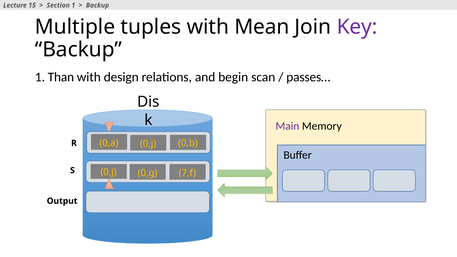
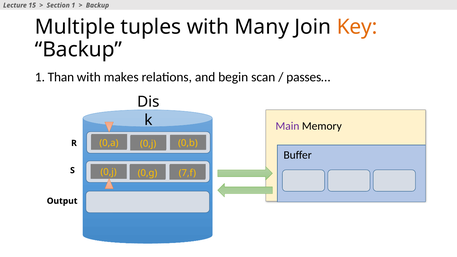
Mean: Mean -> Many (262, 27)
Key colour: purple -> orange (357, 27)
design: design -> makes (121, 77)
